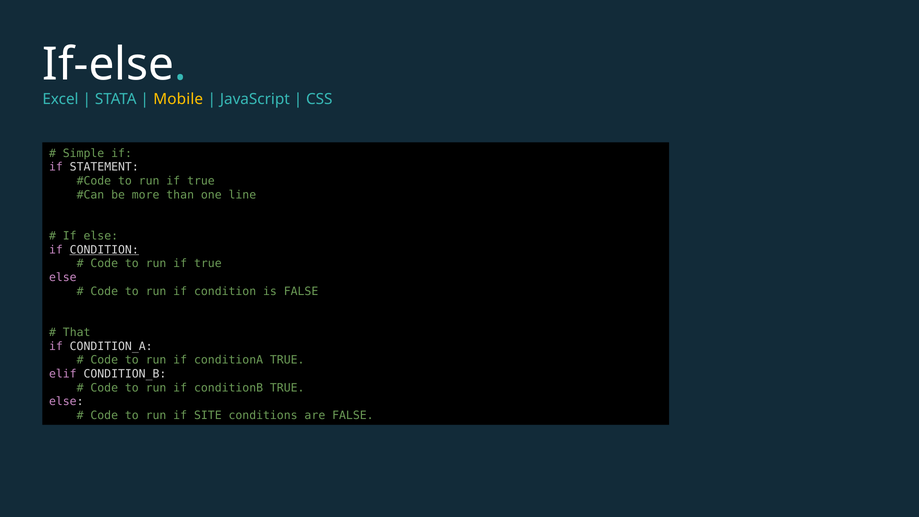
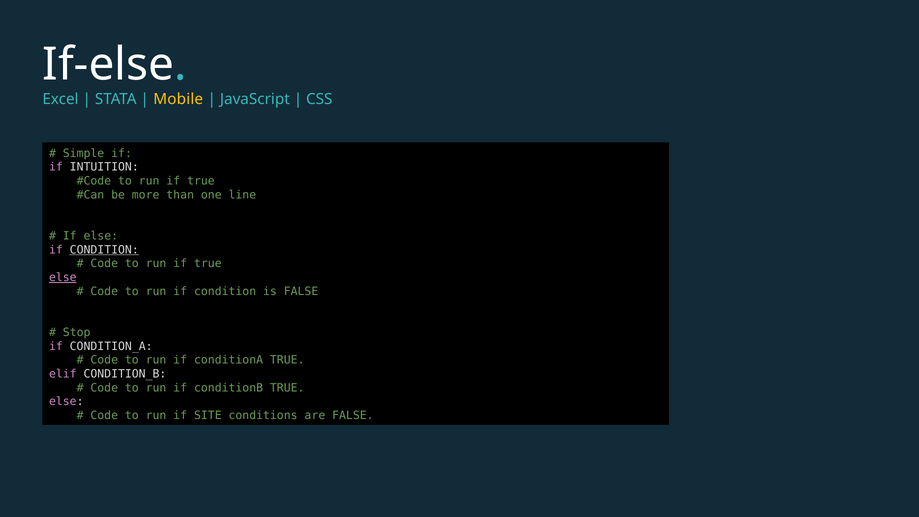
STATEMENT: STATEMENT -> INTUITION (104, 167)
else underline: none -> present (63, 277)
That: That -> Stop (77, 333)
